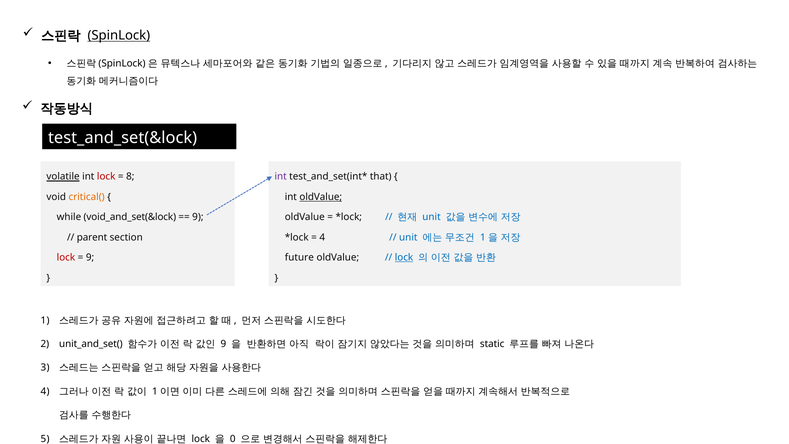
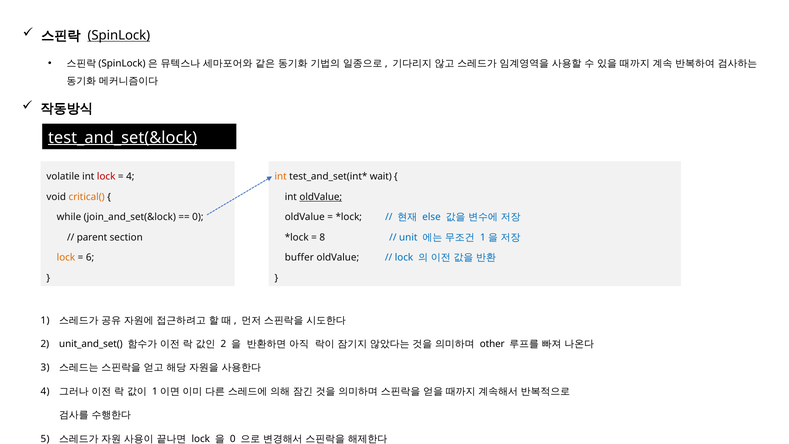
test_and_set(&lock underline: none -> present (123, 138)
volatile underline: present -> none (63, 177)
8: 8 -> 4 (130, 177)
int colour: purple -> orange (281, 177)
that: that -> wait (381, 177)
void_and_set(&lock: void_and_set(&lock -> join_and_set(&lock (130, 217)
9: 9 -> 0 (198, 217)
unit: unit -> else (432, 217)
4: 4 -> 8 (322, 237)
lock colour: red -> orange (66, 258)
9: 9 -> 6 (90, 258)
future: future -> buffer (299, 258)
lock underline: present -> none (404, 258)
9: 9 -> 2 (223, 344)
static: static -> other (492, 344)
